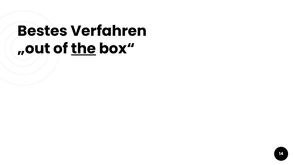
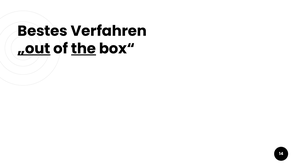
„out underline: none -> present (34, 49)
